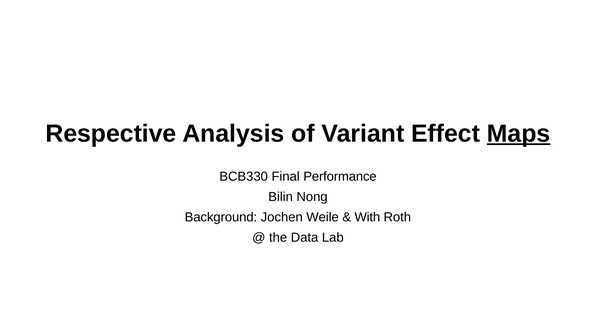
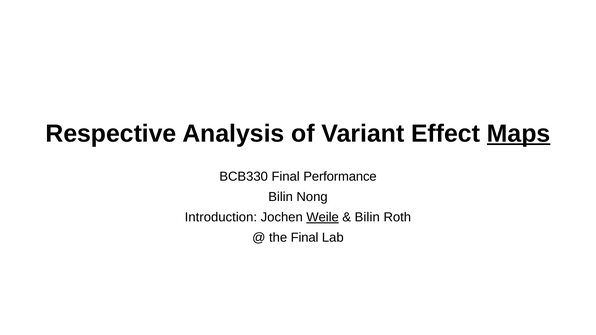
Background: Background -> Introduction (221, 217)
Weile underline: none -> present (323, 217)
With: With -> Bilin (367, 217)
the Data: Data -> Final (305, 238)
